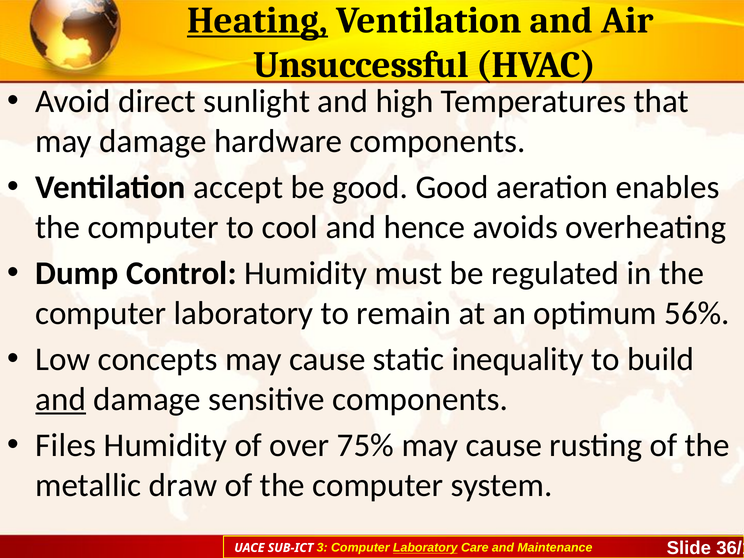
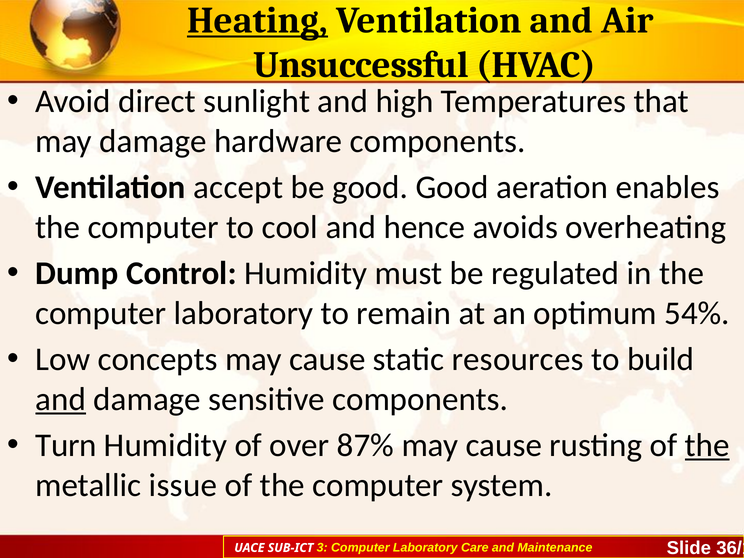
56%: 56% -> 54% (697, 313)
inequality: inequality -> resources (518, 359)
Files: Files -> Turn (66, 445)
75%: 75% -> 87% (365, 445)
the underline: none -> present (707, 445)
draw: draw -> issue (183, 485)
Laboratory underline: present -> none (425, 548)
